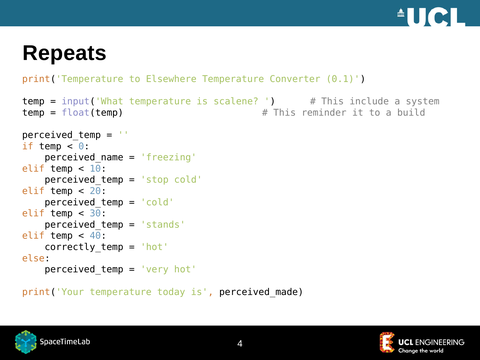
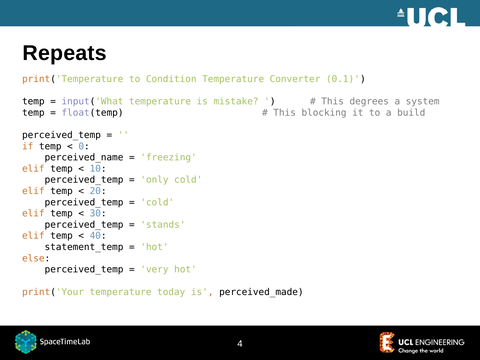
Elsewhere: Elsewhere -> Condition (171, 79)
scalene: scalene -> mistake (236, 101)
include: include -> degrees (369, 101)
reminder: reminder -> blocking (324, 113)
stop: stop -> only (154, 180)
correctly_temp: correctly_temp -> statement_temp (84, 247)
